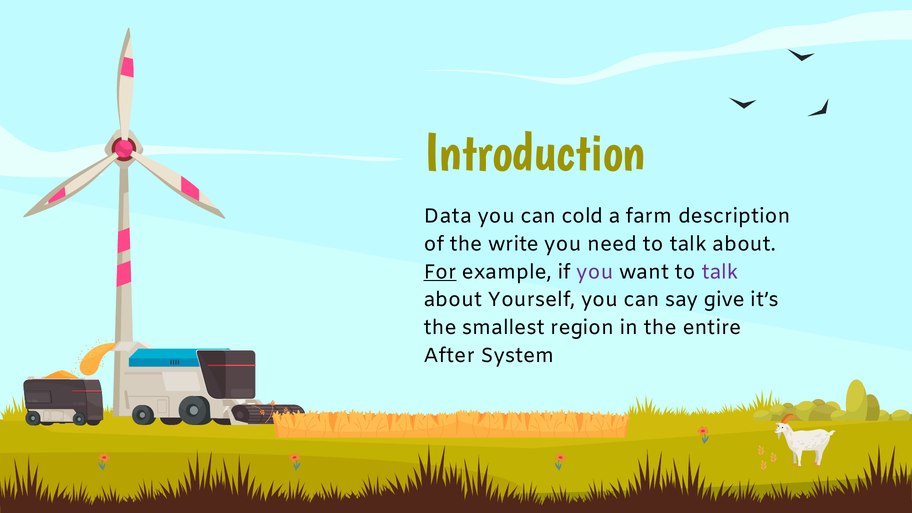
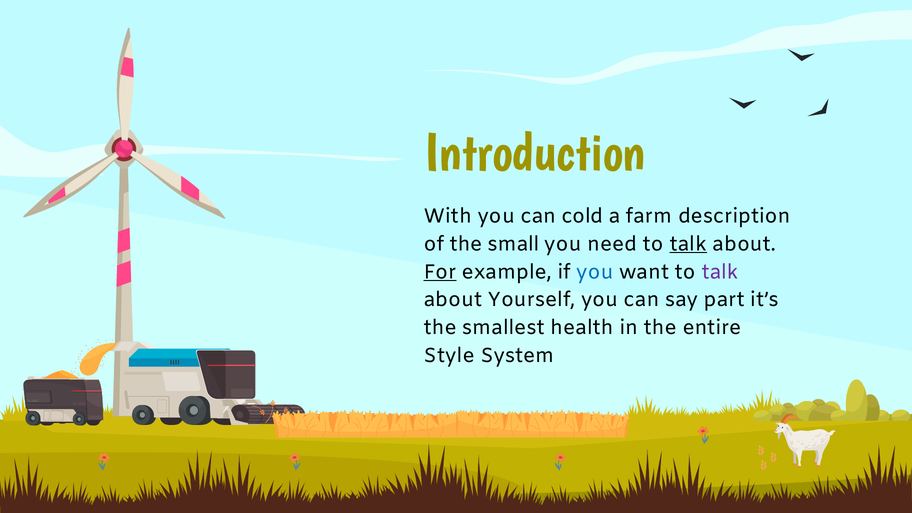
Data: Data -> With (448, 216)
write: write -> small (514, 244)
talk underline: none -> present (688, 244)
you colour: purple -> blue (595, 272)
give: give -> part (724, 300)
region: region -> health (582, 328)
After: After -> Style (449, 356)
